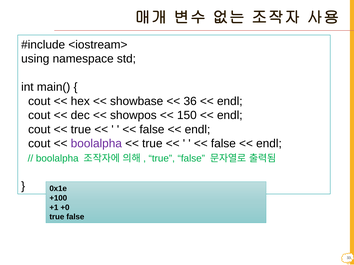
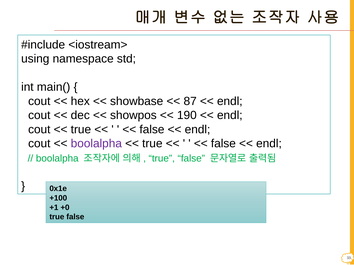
36: 36 -> 87 (190, 101)
150: 150 -> 190 (187, 116)
